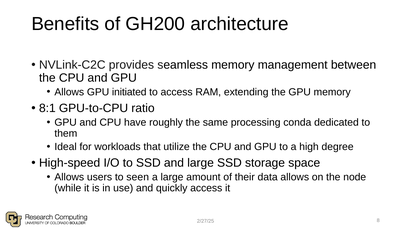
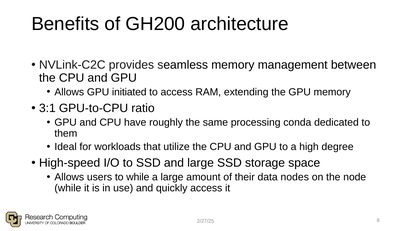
8:1: 8:1 -> 3:1 (47, 108)
to seen: seen -> while (138, 177)
data allows: allows -> nodes (295, 177)
